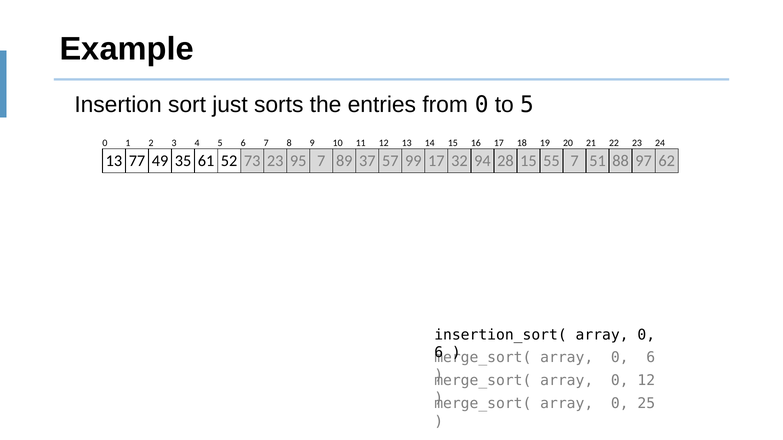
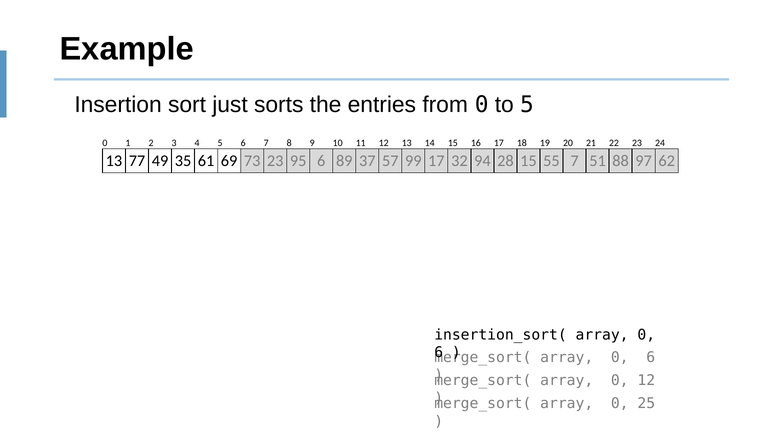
52: 52 -> 69 (229, 161)
95 7: 7 -> 6 (321, 161)
